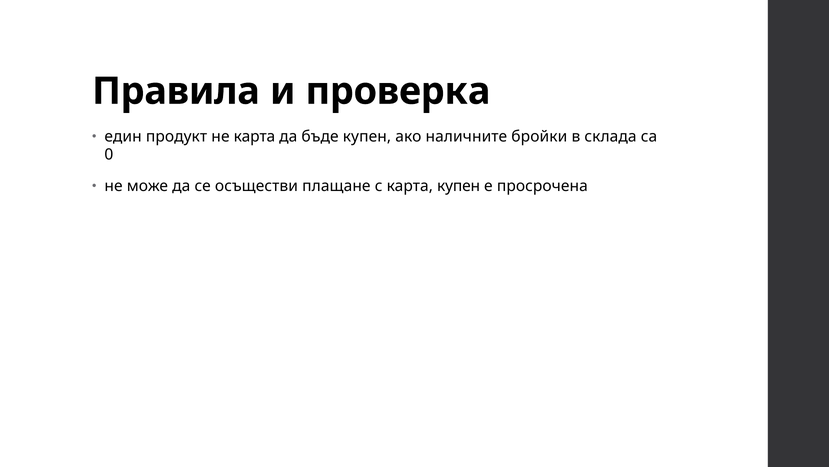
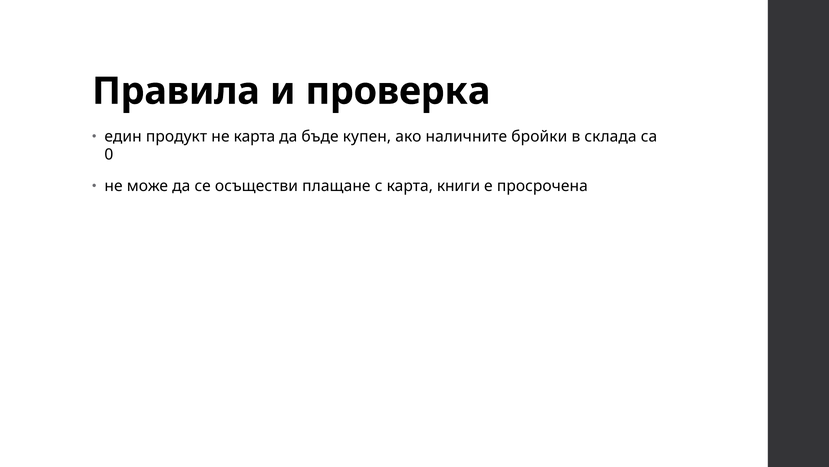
карта купен: купен -> книги (459, 186)
